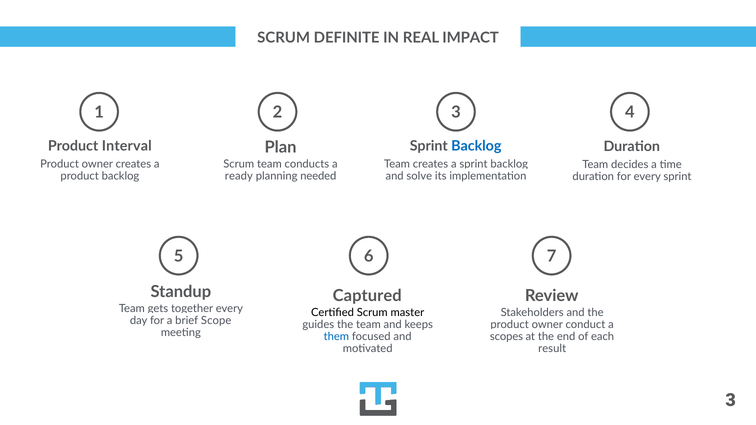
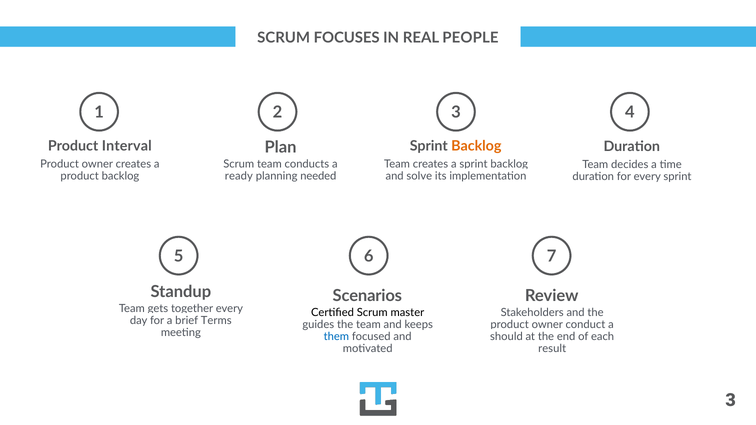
DEFINITE: DEFINITE -> FOCUSES (347, 38)
IMPACT: IMPACT -> PEOPLE (470, 38)
Backlog colour: blue -> orange (476, 146)
Captured: Captured -> Scenarios (367, 296)
Scope: Scope -> Terms (216, 321)
scopes: scopes -> should (506, 337)
